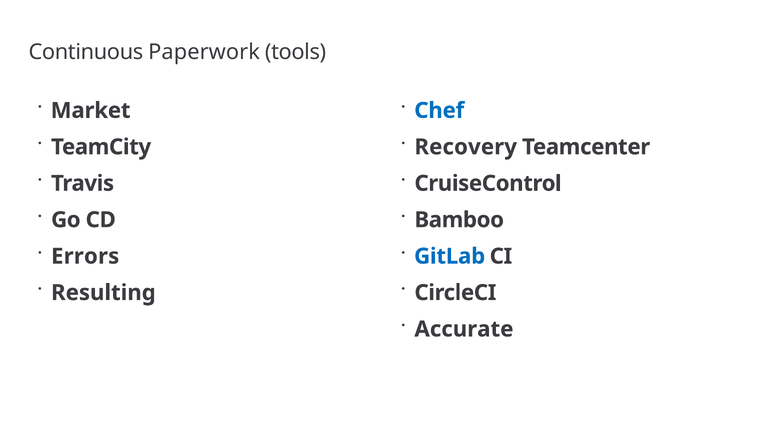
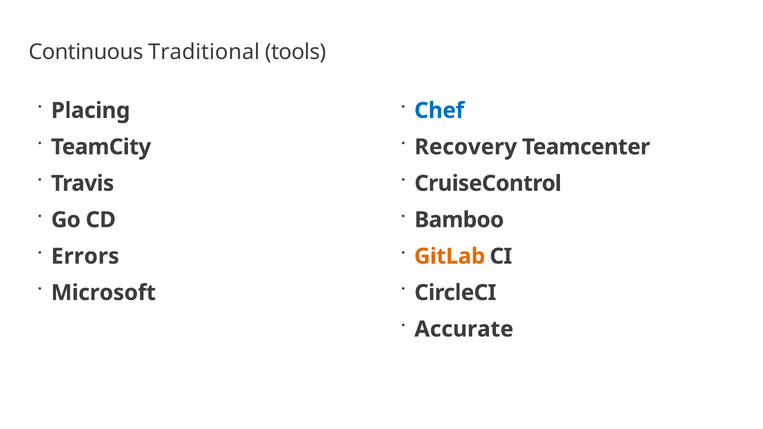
Paperwork: Paperwork -> Traditional (204, 52)
Market: Market -> Placing (91, 111)
GitLab colour: blue -> orange (450, 256)
Resulting: Resulting -> Microsoft (103, 293)
